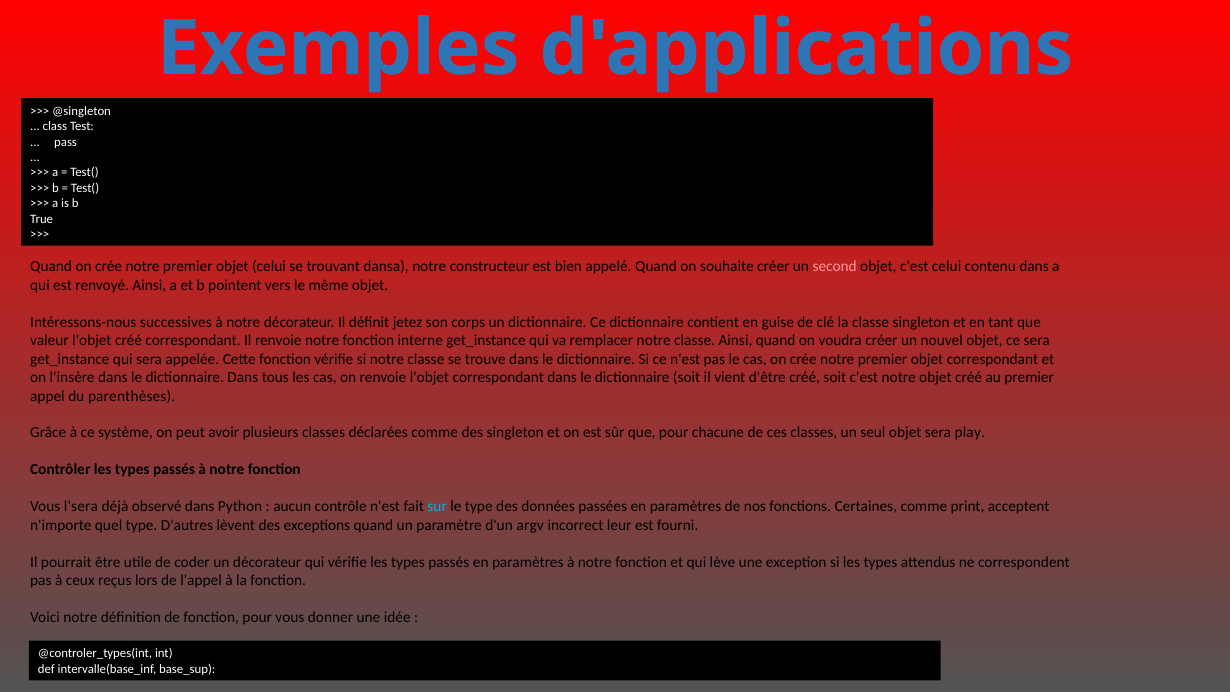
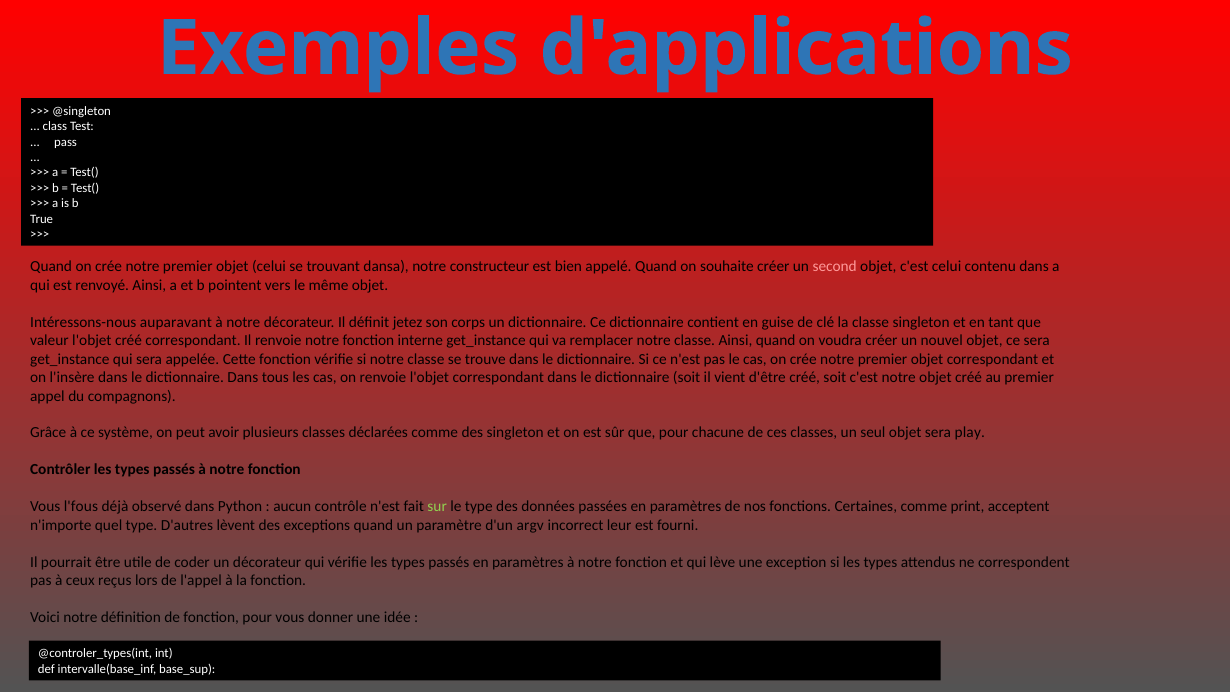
successives: successives -> auparavant (176, 322)
parenthèses: parenthèses -> compagnons (132, 396)
l'sera: l'sera -> l'fous (81, 507)
sur colour: light blue -> light green (437, 507)
